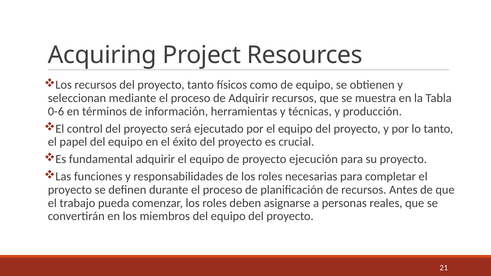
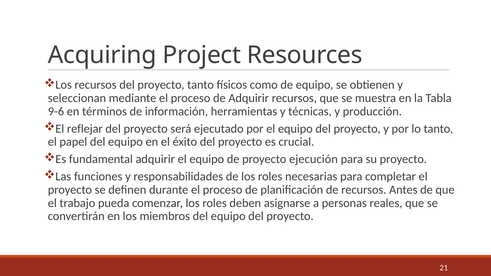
0-6: 0-6 -> 9-6 (56, 111)
control: control -> reflejar (85, 129)
